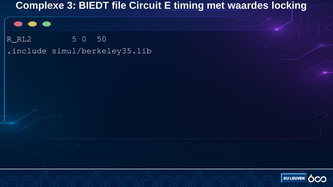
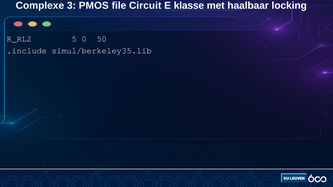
BIEDT: BIEDT -> PMOS (94, 6)
timing: timing -> klasse (189, 6)
waardes: waardes -> haalbaar (248, 6)
